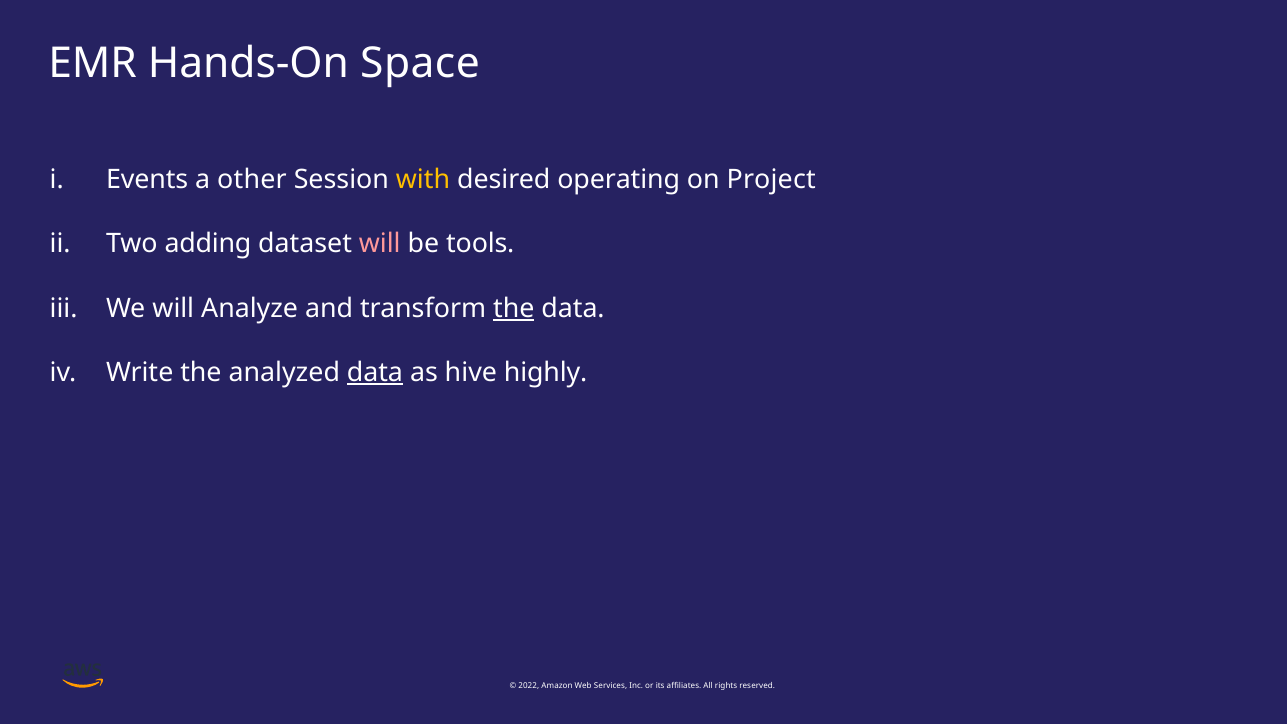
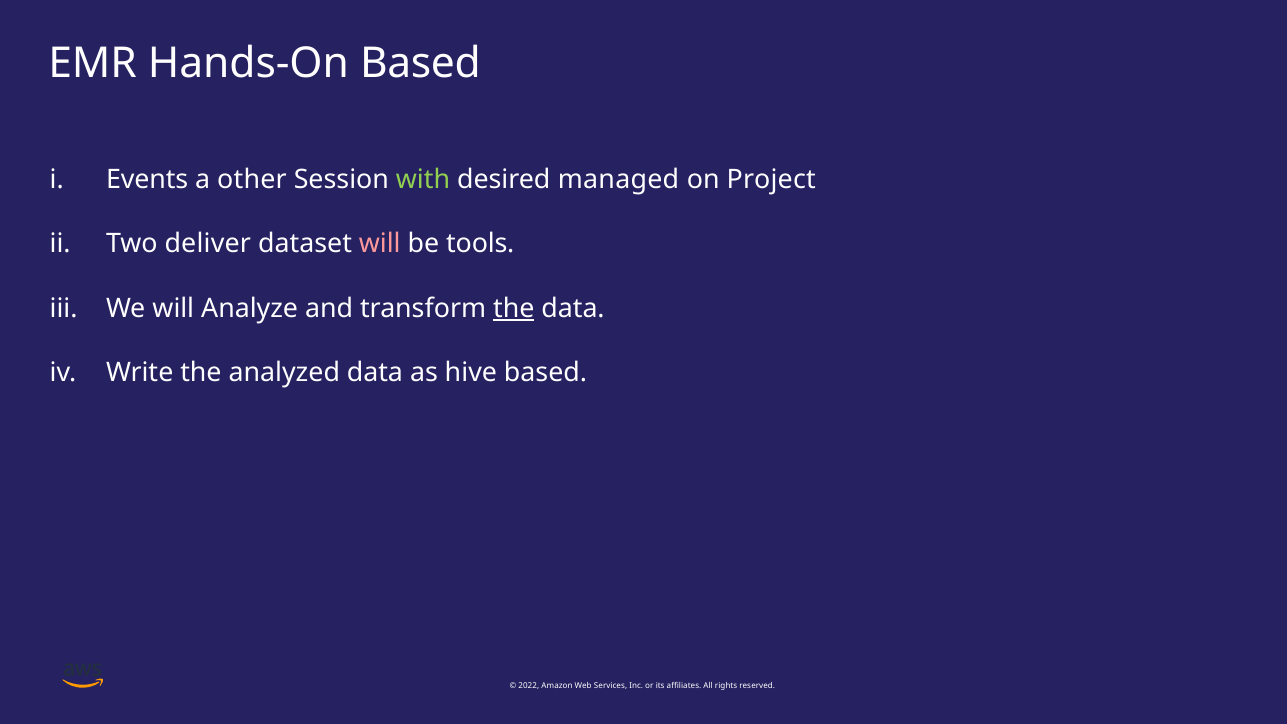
Hands-On Space: Space -> Based (420, 63)
with colour: yellow -> light green (423, 180)
operating: operating -> managed (618, 180)
adding: adding -> deliver (208, 244)
data underline: present -> none (375, 373)
hive highly: highly -> based (545, 373)
